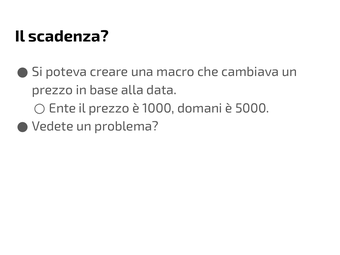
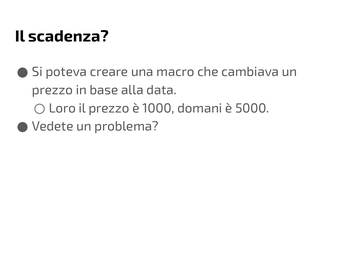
Ente: Ente -> Loro (62, 108)
